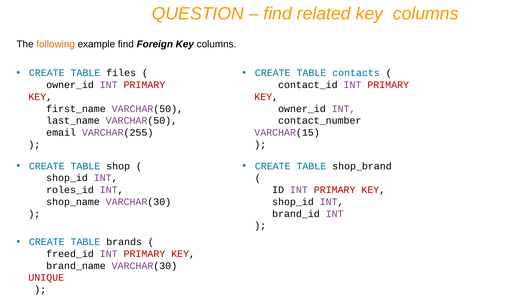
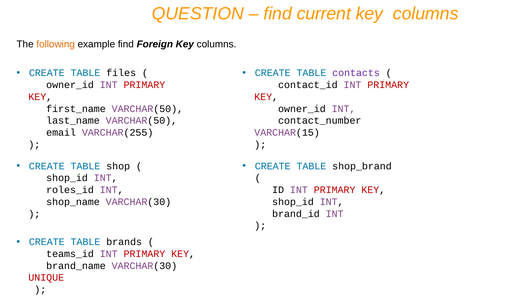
related: related -> current (324, 14)
contacts colour: blue -> purple (356, 73)
freed_id: freed_id -> teams_id (70, 253)
